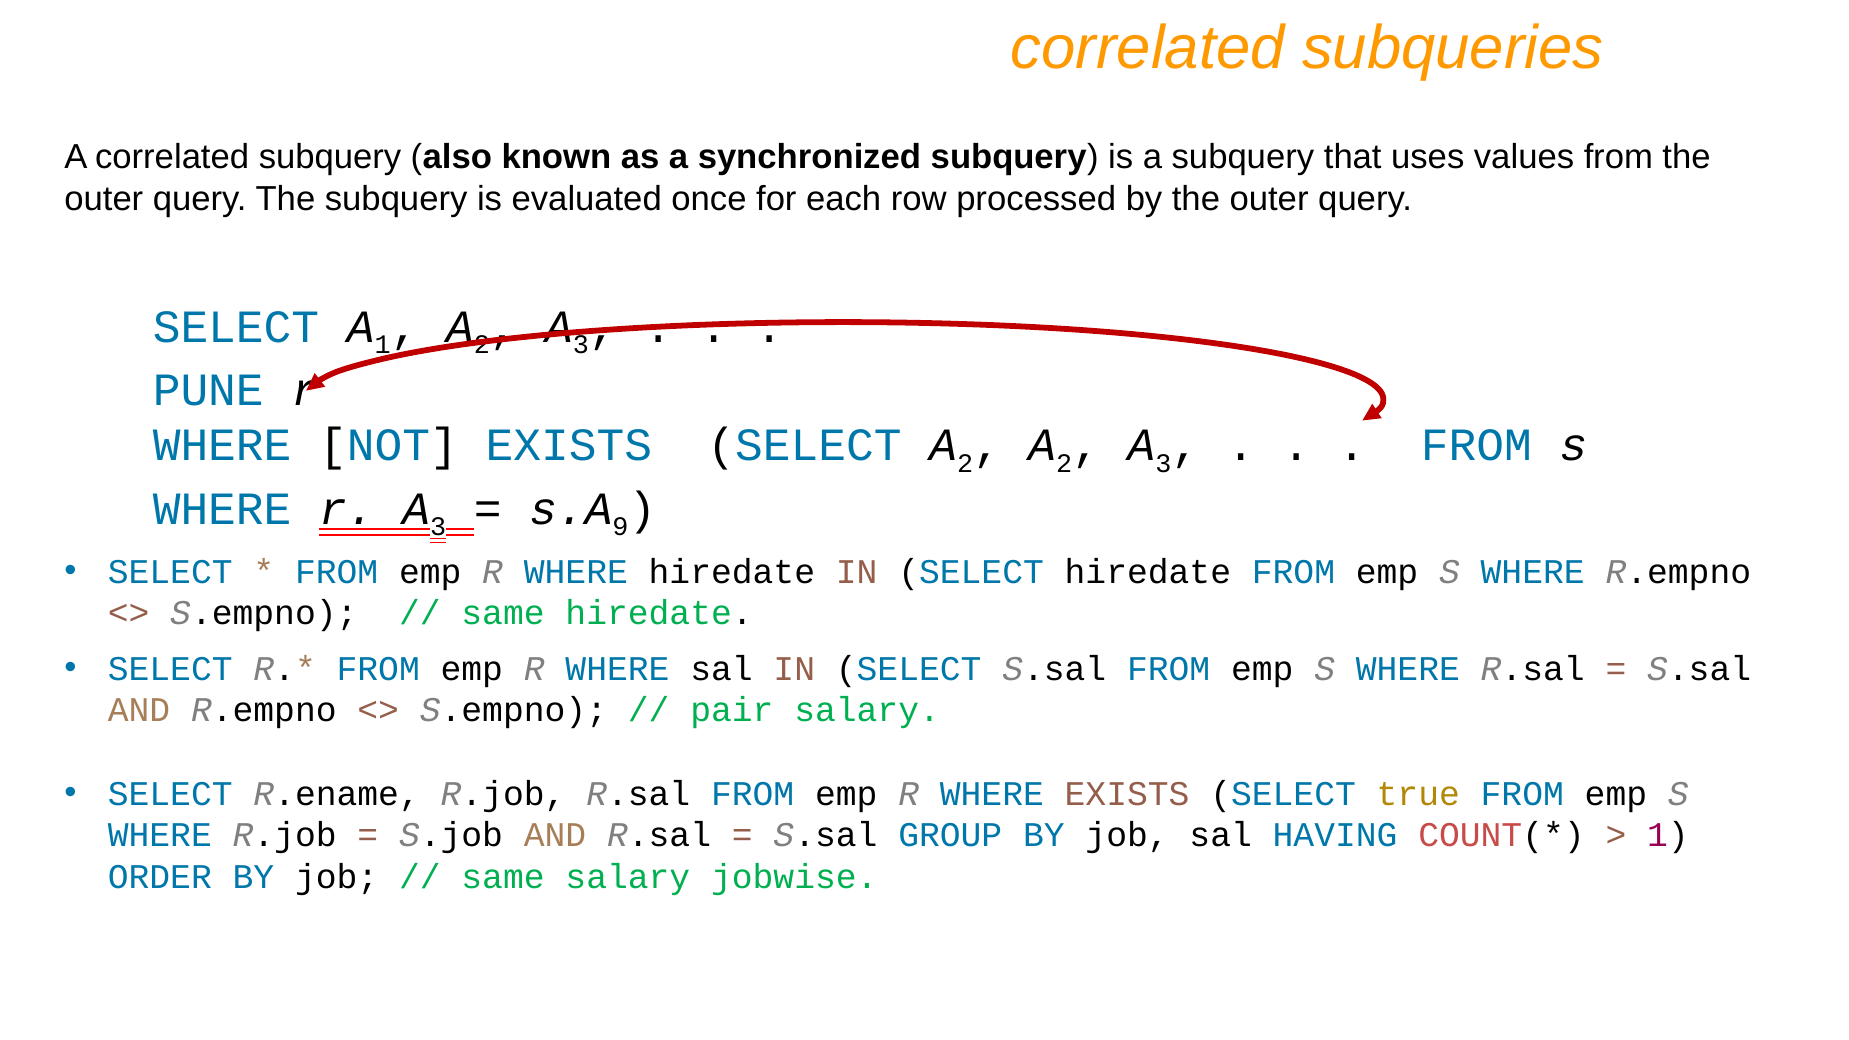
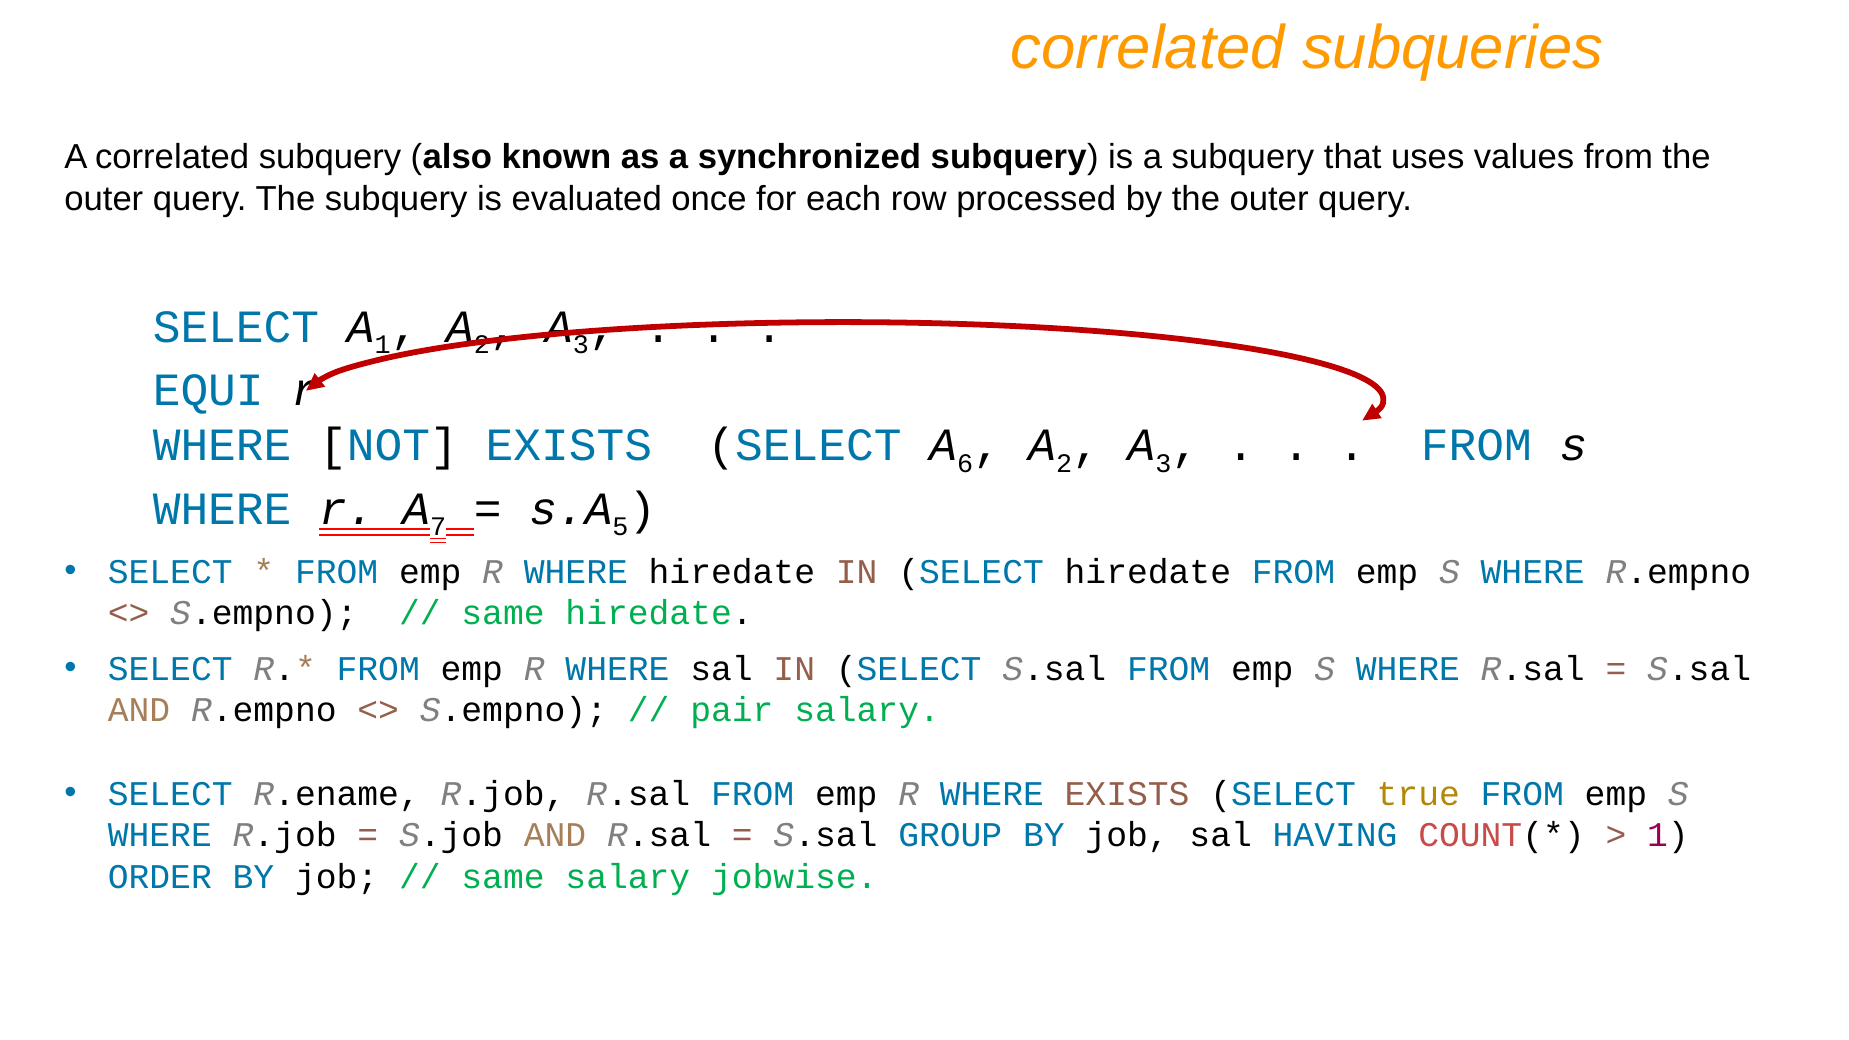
PUNE: PUNE -> EQUI (208, 390)
SELECT A 2: 2 -> 6 (965, 464)
r A 3: 3 -> 7 (438, 527)
9: 9 -> 5 (620, 527)
